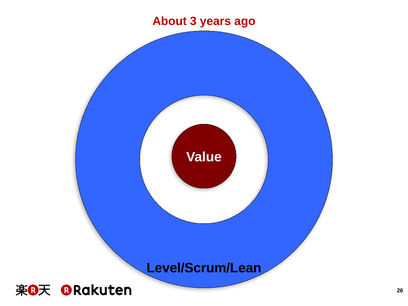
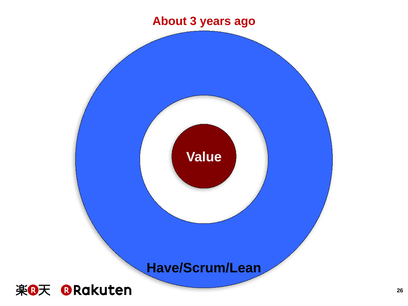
Level/Scrum/Lean: Level/Scrum/Lean -> Have/Scrum/Lean (204, 268)
